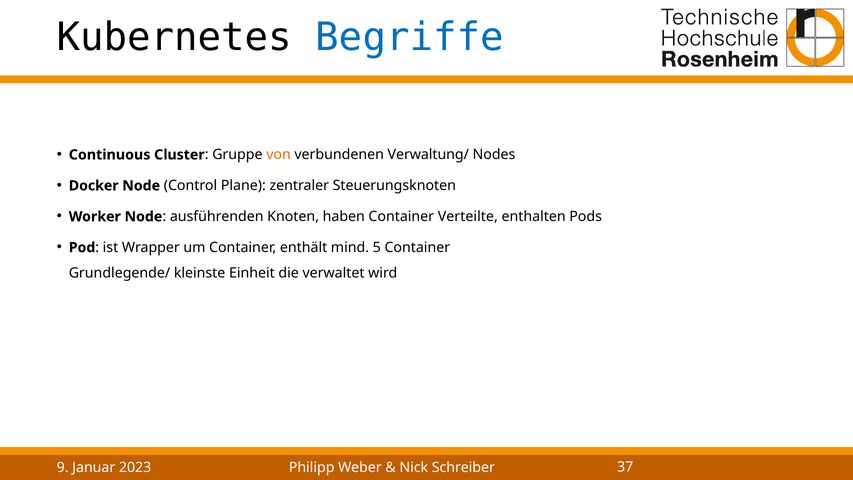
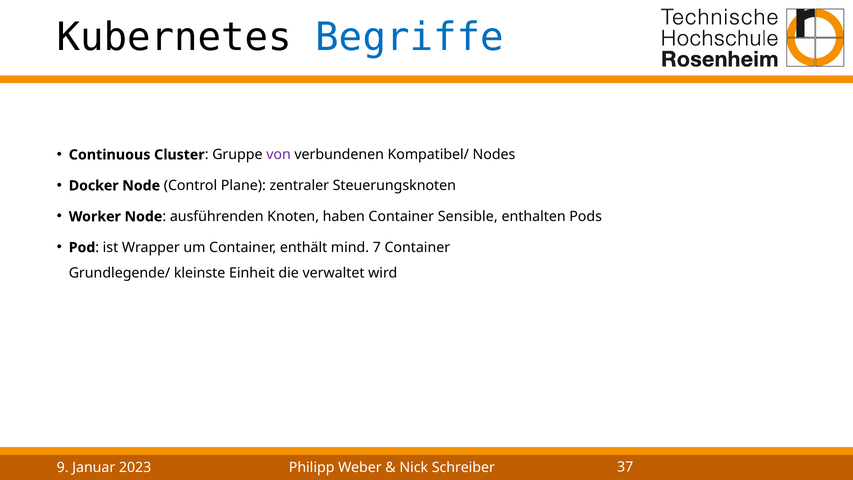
von colour: orange -> purple (279, 155)
Verwaltung/: Verwaltung/ -> Kompatibel/ (428, 155)
Verteilte: Verteilte -> Sensible (468, 217)
5: 5 -> 7 (377, 247)
